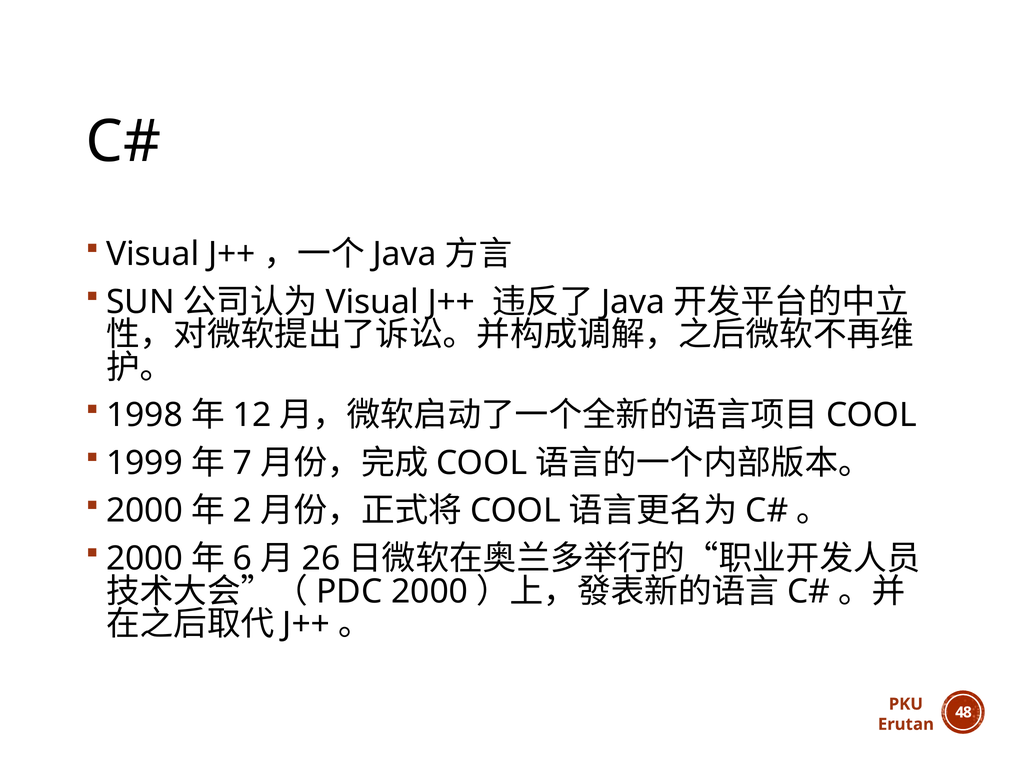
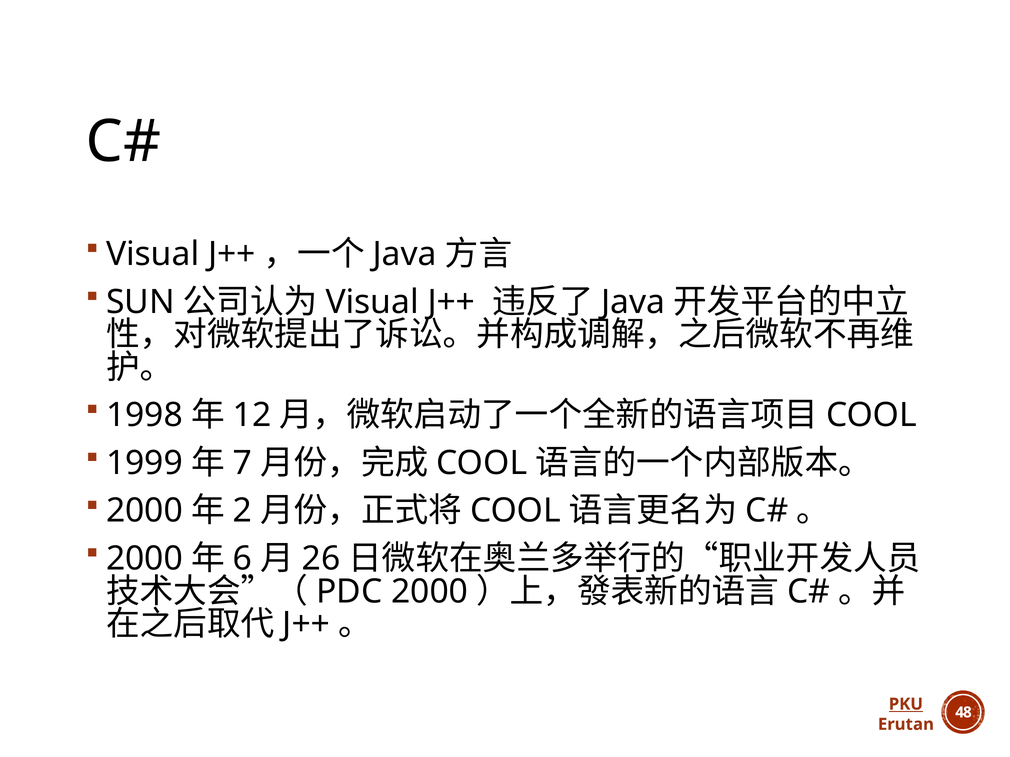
PKU underline: none -> present (906, 705)
